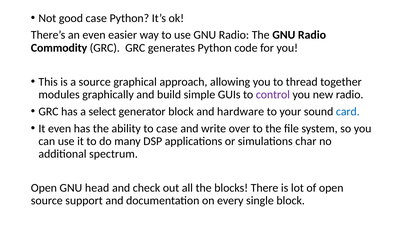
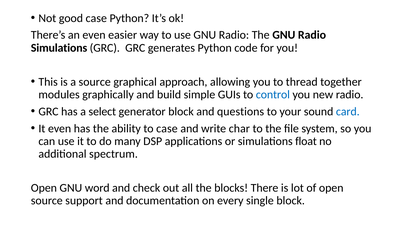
Commodity: Commodity -> Simulations (59, 48)
control colour: purple -> blue (273, 94)
hardware: hardware -> questions (241, 111)
over: over -> char (239, 128)
char: char -> float (306, 141)
head: head -> word (97, 188)
